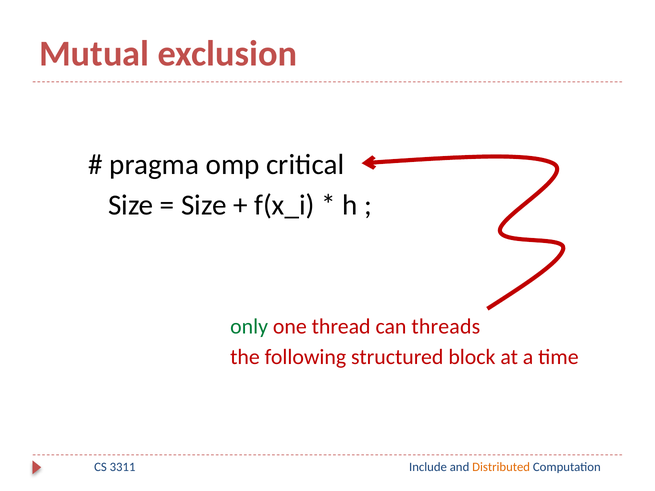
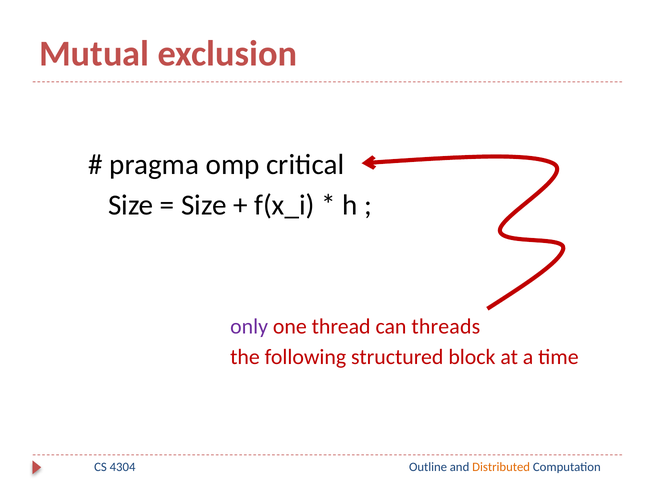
only colour: green -> purple (249, 327)
3311: 3311 -> 4304 (123, 467)
Include: Include -> Outline (428, 467)
